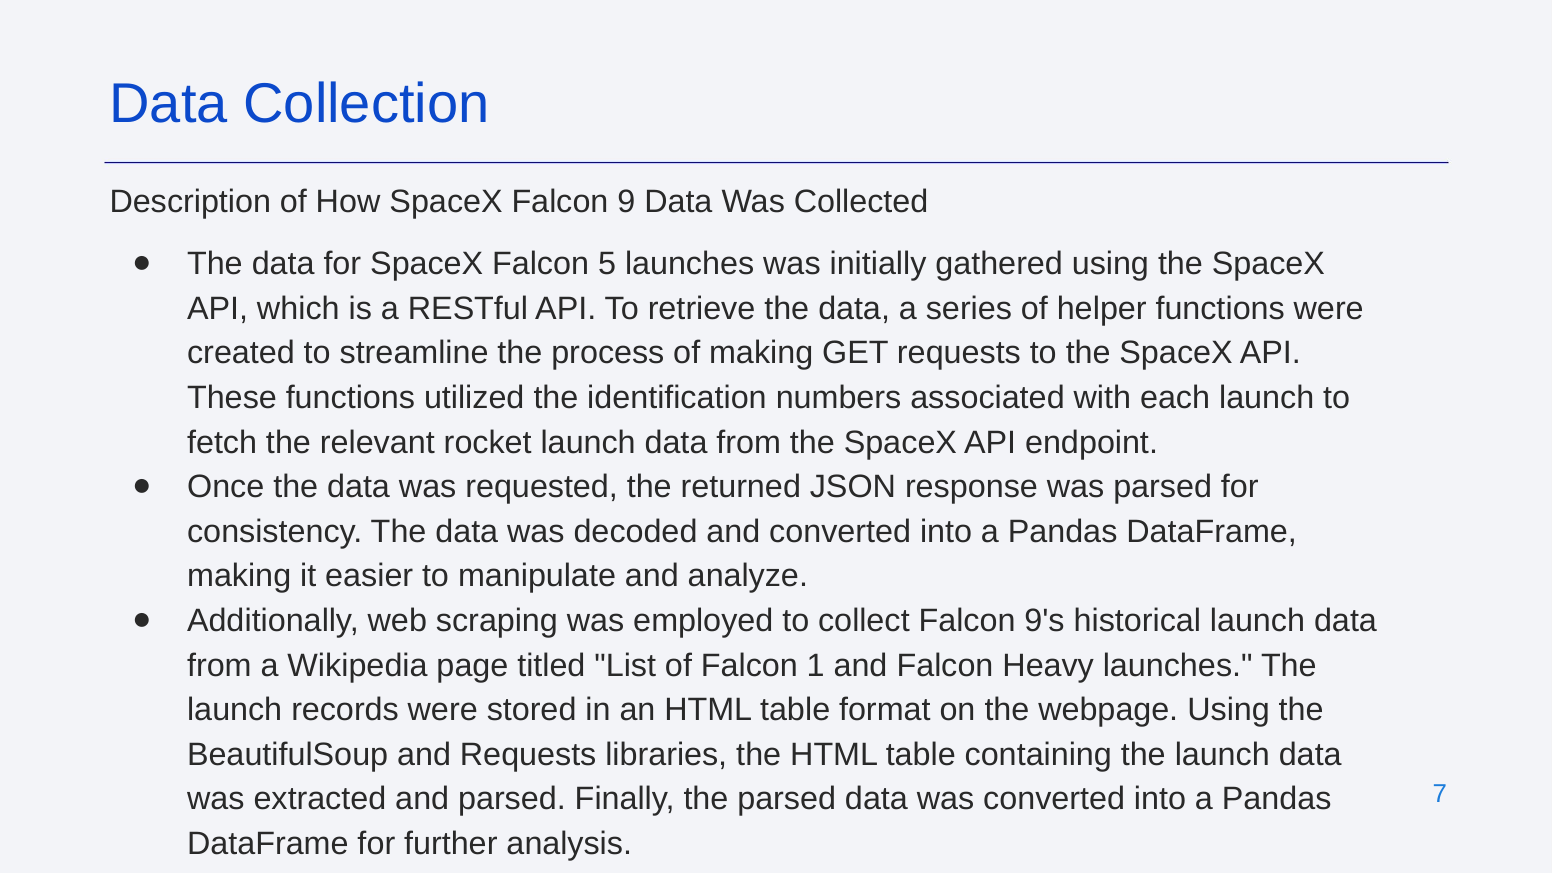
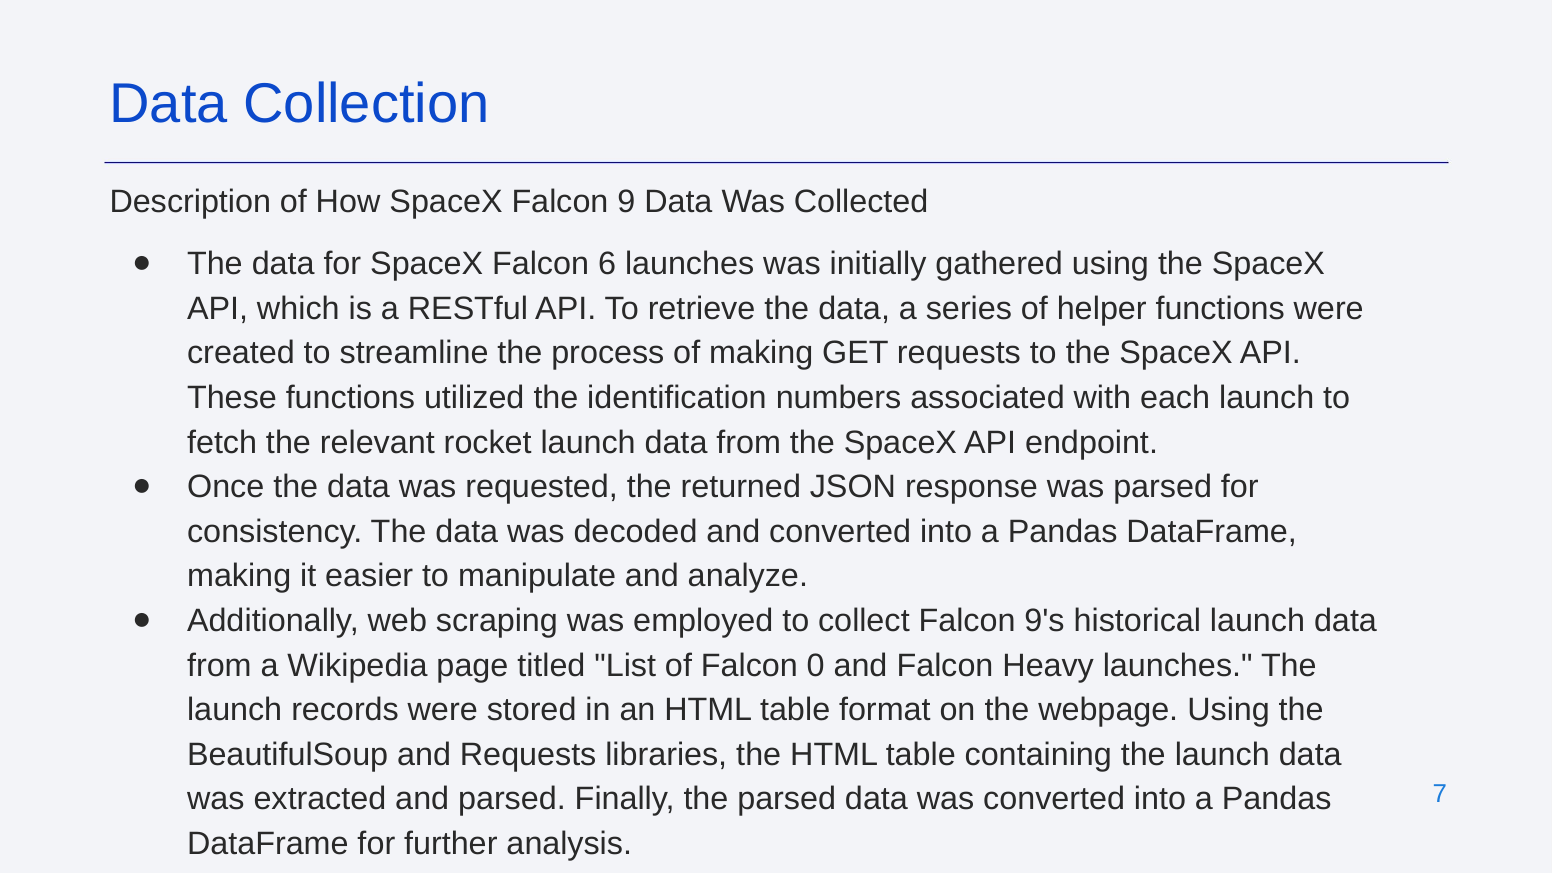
5: 5 -> 6 (607, 264)
1: 1 -> 0 (816, 665)
